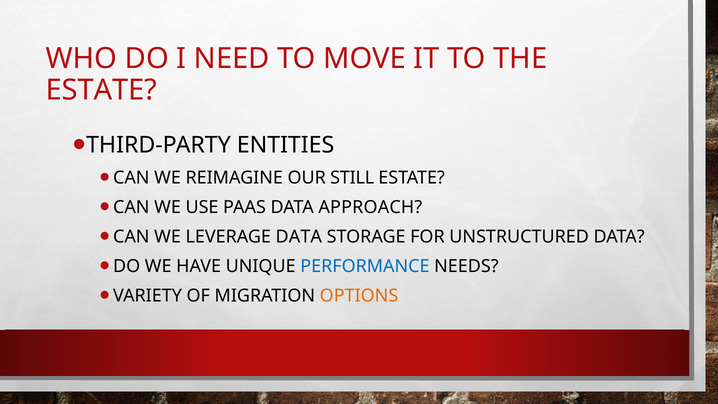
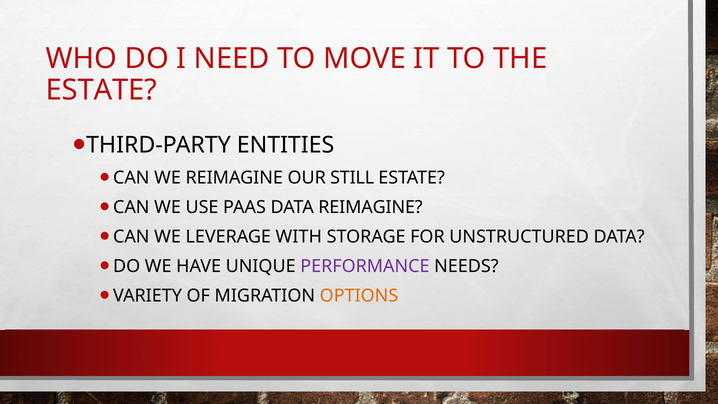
DATA APPROACH: APPROACH -> REIMAGINE (370, 207)
LEVERAGE DATA: DATA -> WITH (299, 237)
PERFORMANCE colour: blue -> purple (365, 266)
